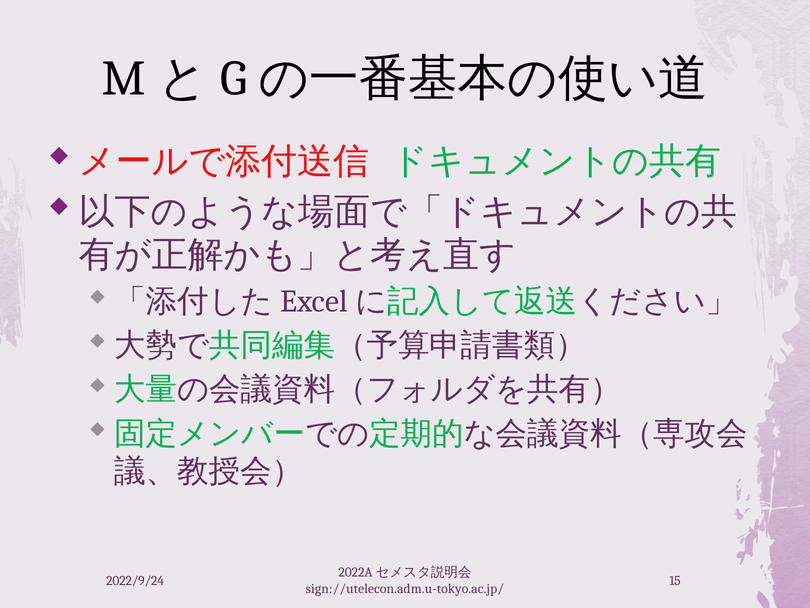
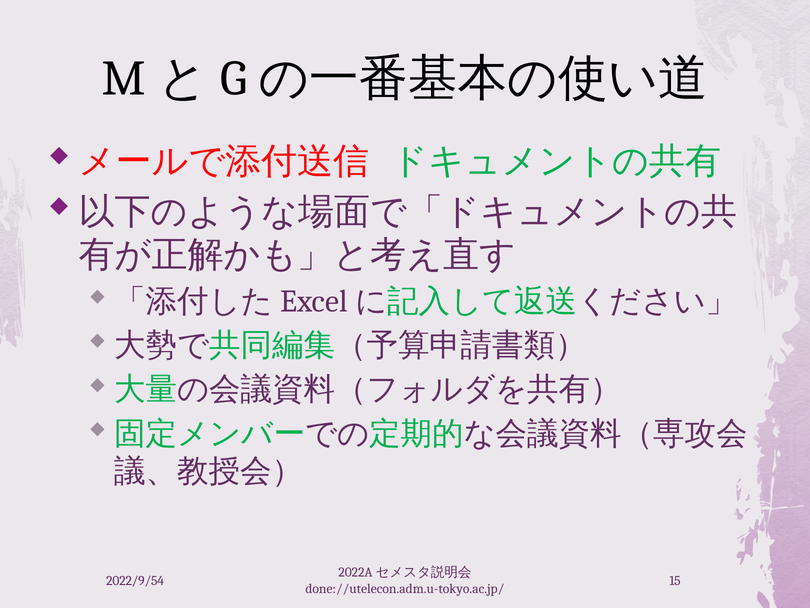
2022/9/24: 2022/9/24 -> 2022/9/54 (135, 580)
sign://utelecon.adm.u-tokyo.ac.jp/: sign://utelecon.adm.u-tokyo.ac.jp/ -> done://utelecon.adm.u-tokyo.ac.jp/ (405, 588)
